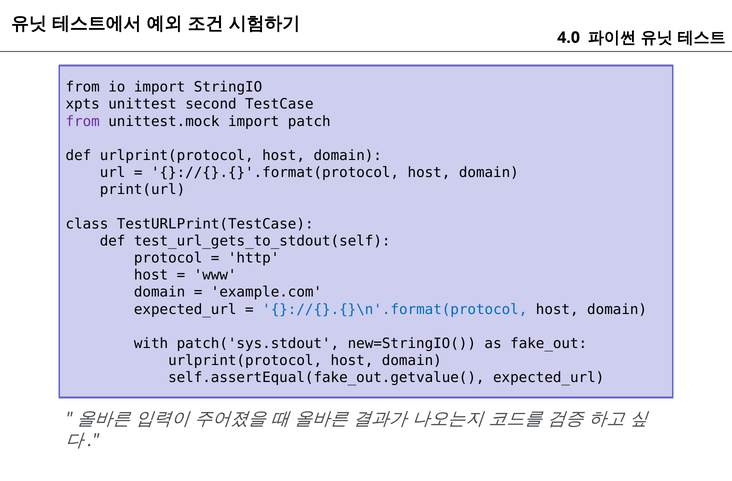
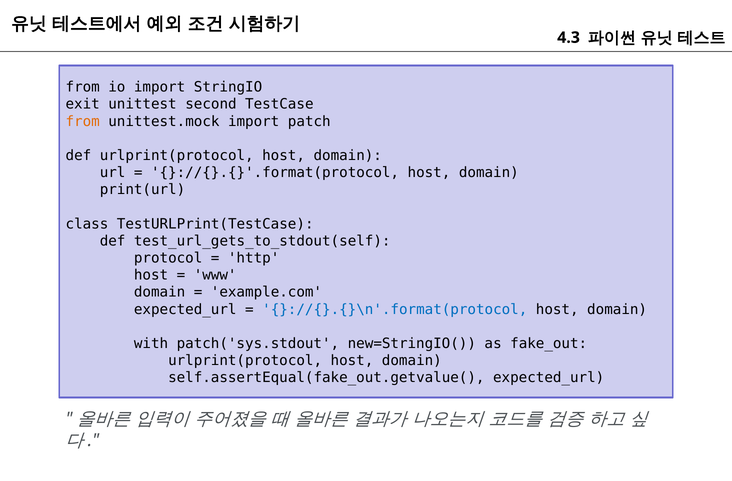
4.0: 4.0 -> 4.3 (569, 38)
xpts: xpts -> exit (83, 104)
from colour: purple -> orange (83, 121)
